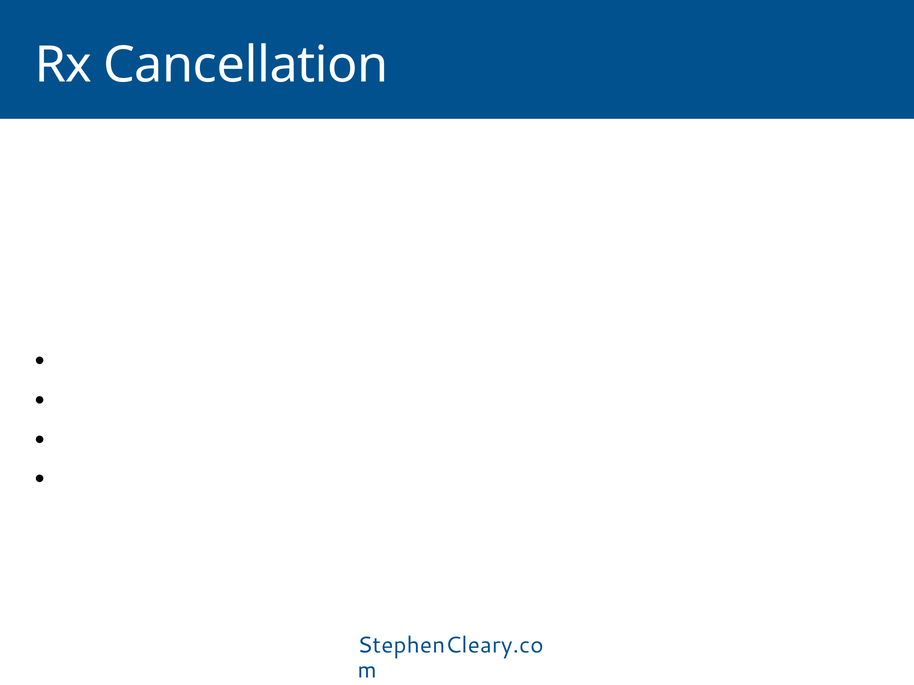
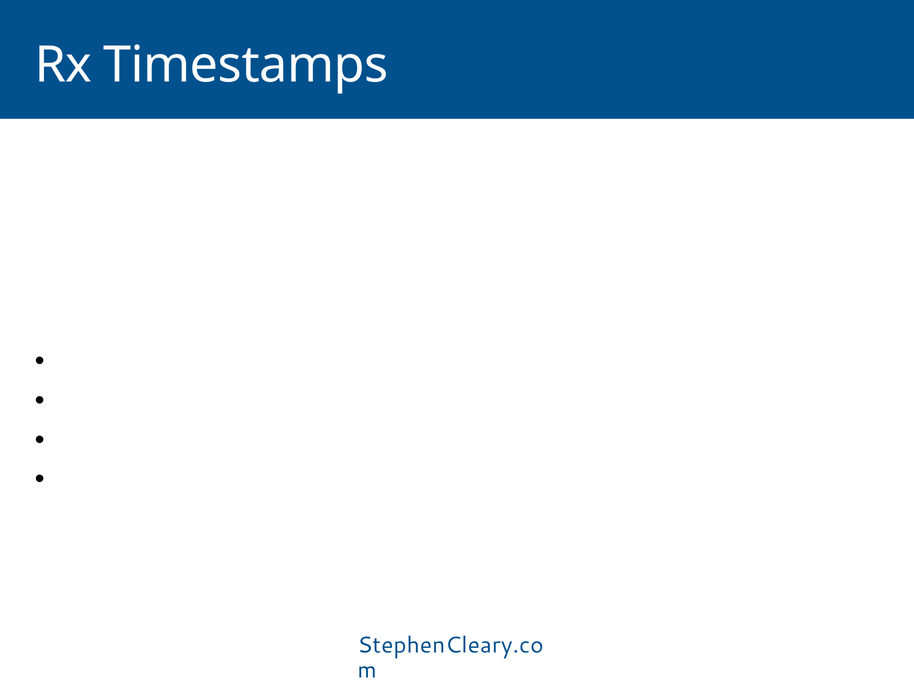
Cancellation: Cancellation -> Timestamps (246, 65)
